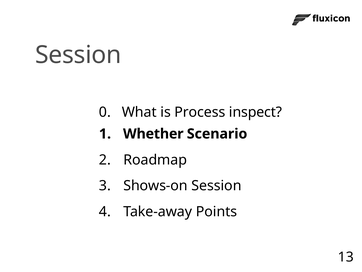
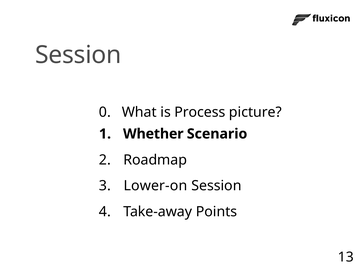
inspect: inspect -> picture (255, 112)
Shows-on: Shows-on -> Lower-on (155, 185)
